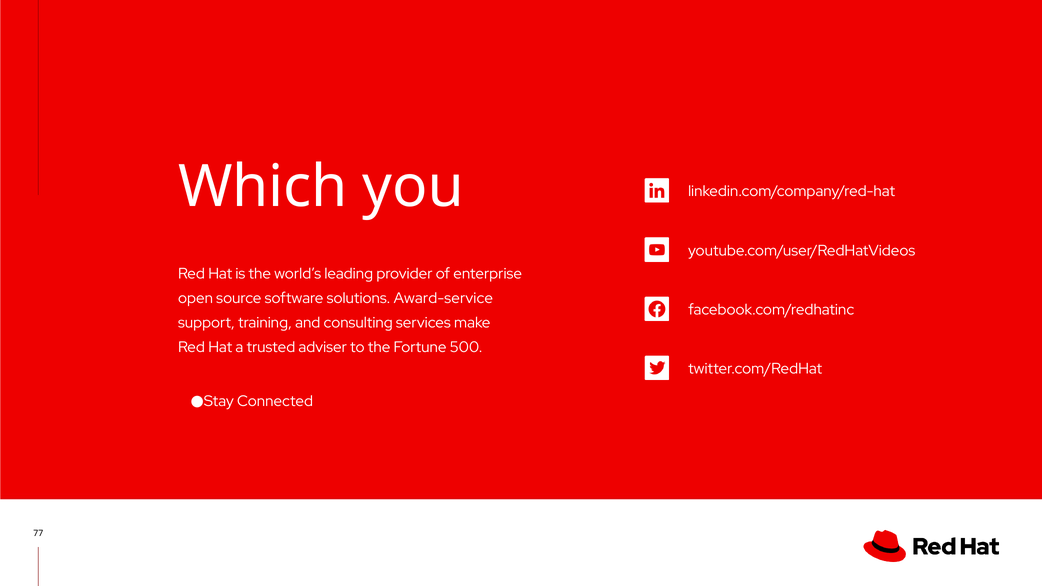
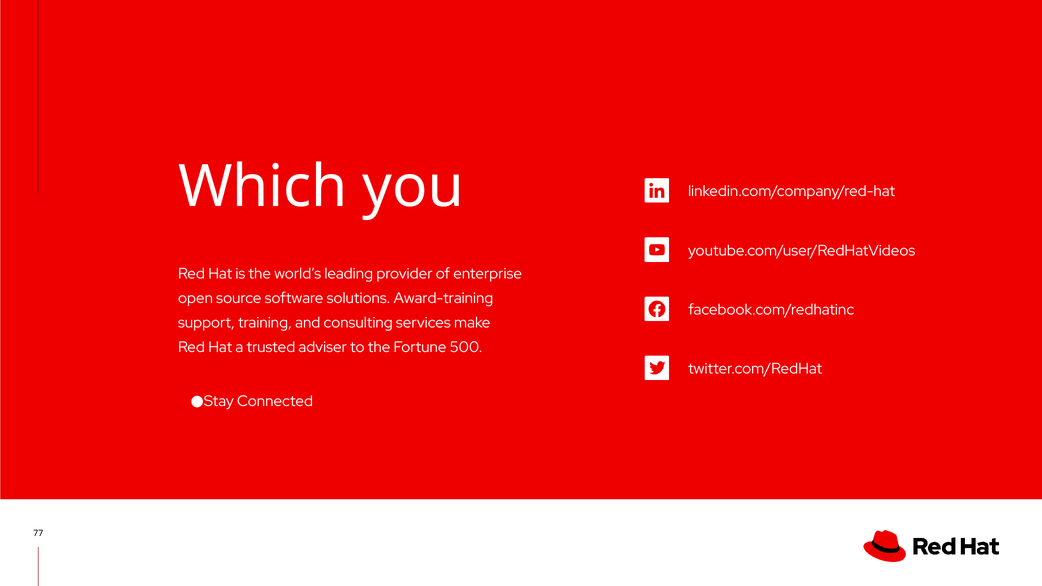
Award-service: Award-service -> Award-training (443, 298)
